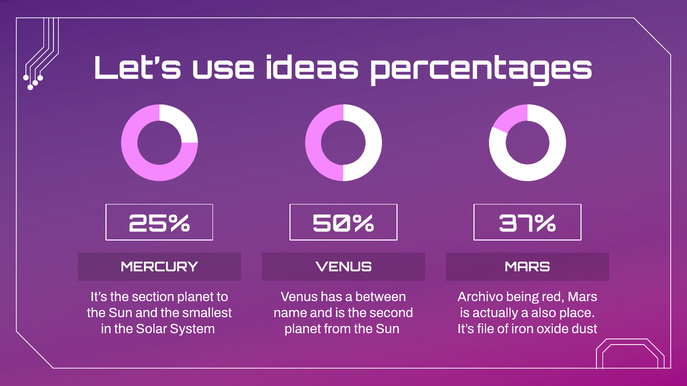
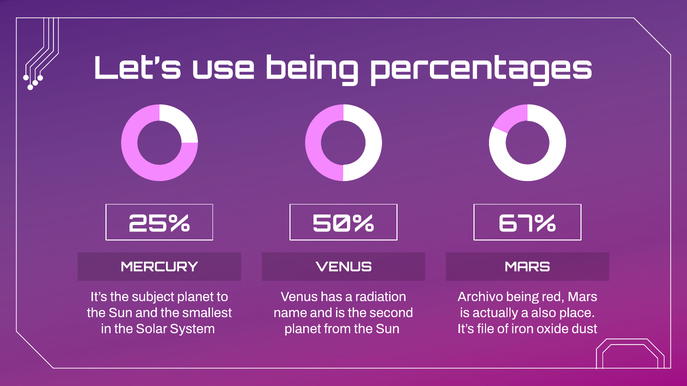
use ideas: ideas -> being (312, 69)
37%: 37% -> 67% (528, 224)
section: section -> subject (153, 297)
between: between -> radiation (381, 297)
